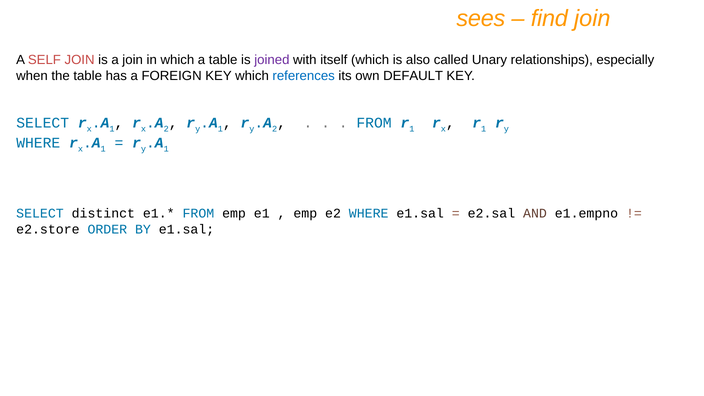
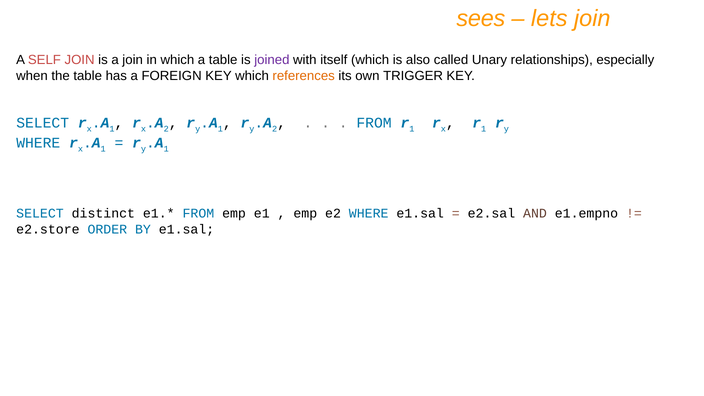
find: find -> lets (549, 18)
references colour: blue -> orange (304, 76)
DEFAULT: DEFAULT -> TRIGGER (413, 76)
